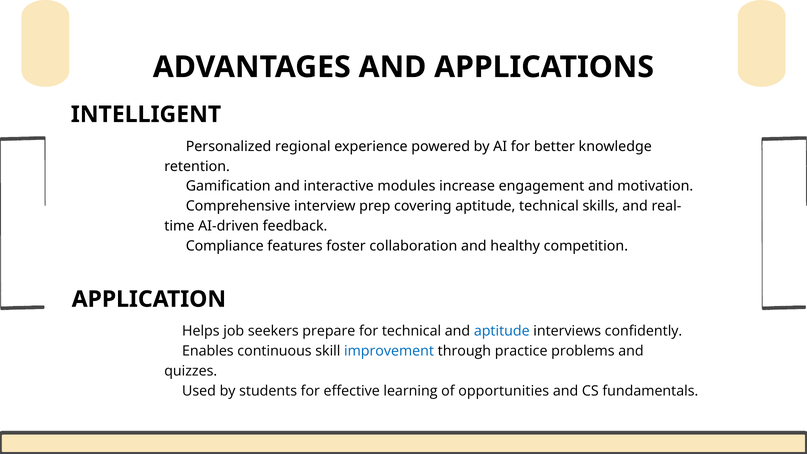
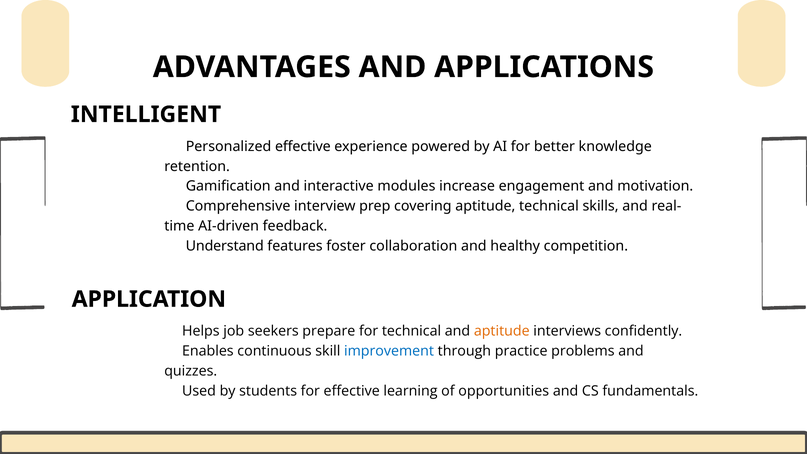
Personalized regional: regional -> effective (303, 146)
Compliance: Compliance -> Understand (225, 246)
aptitude colour: blue -> orange (502, 331)
